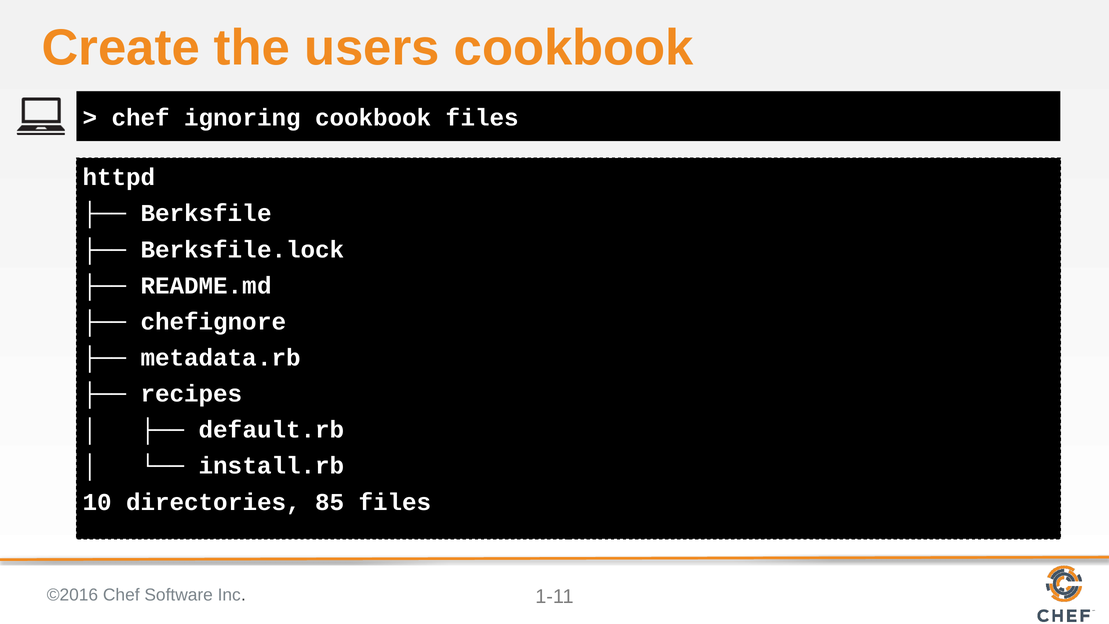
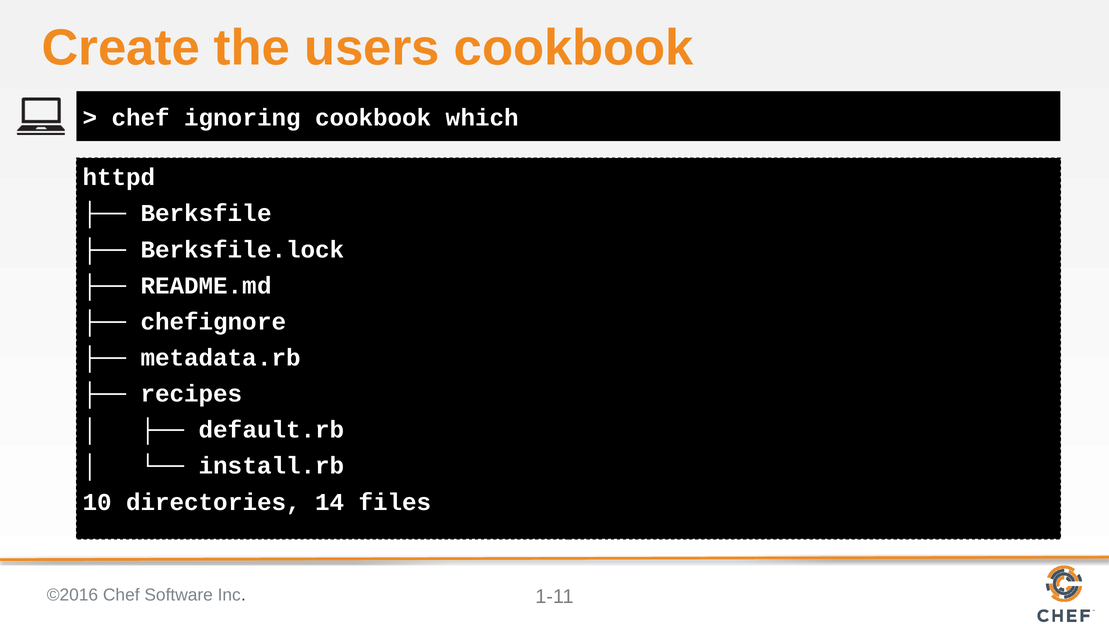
cookbook files: files -> which (482, 118)
85: 85 -> 14 (330, 502)
